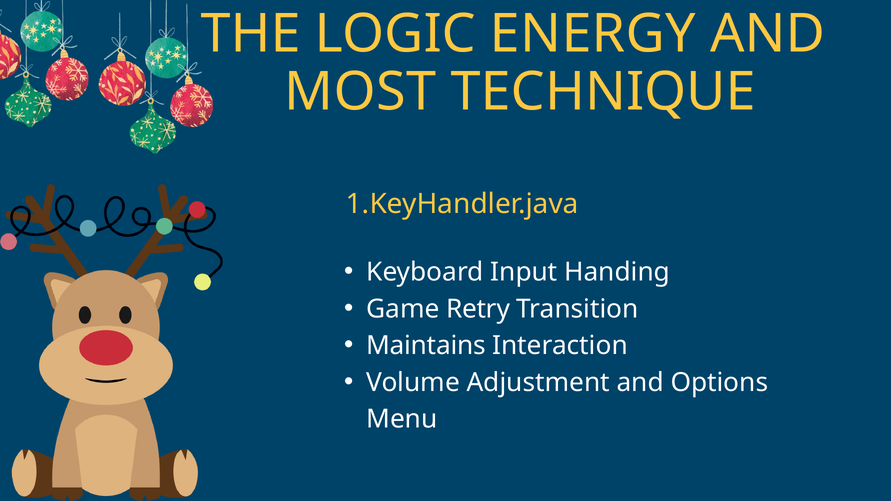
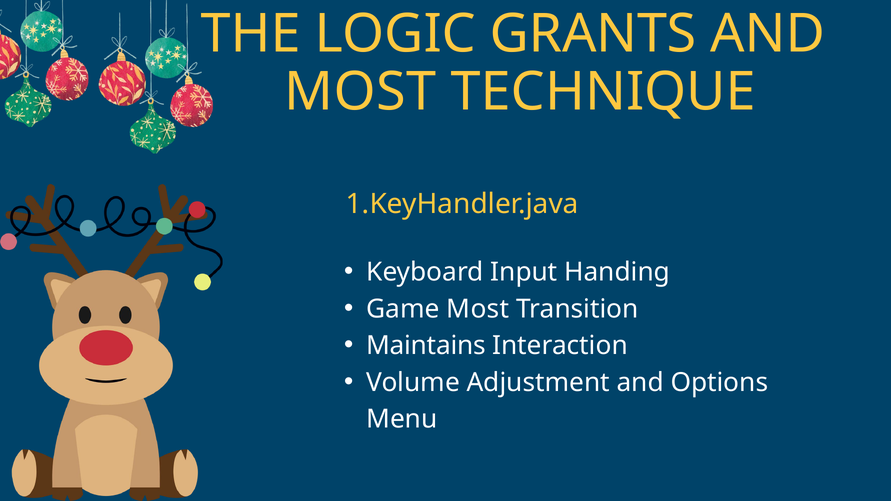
ENERGY: ENERGY -> GRANTS (593, 34)
Game Retry: Retry -> Most (478, 309)
